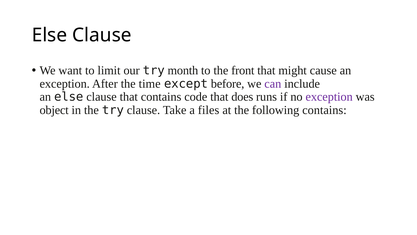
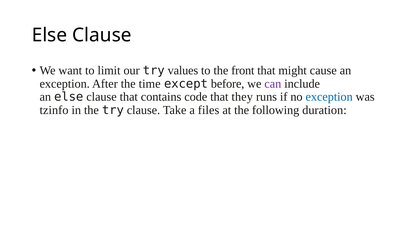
month: month -> values (183, 71)
does: does -> they (242, 97)
exception colour: purple -> blue (329, 97)
object: object -> tzinfo (54, 110)
following contains: contains -> duration (324, 110)
